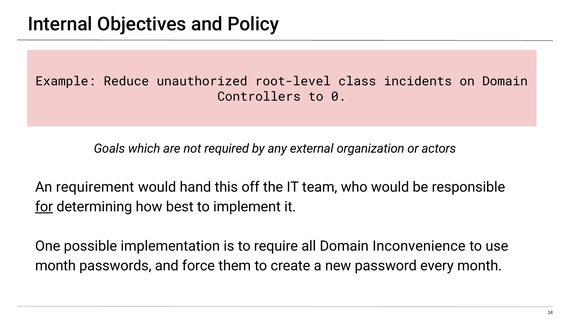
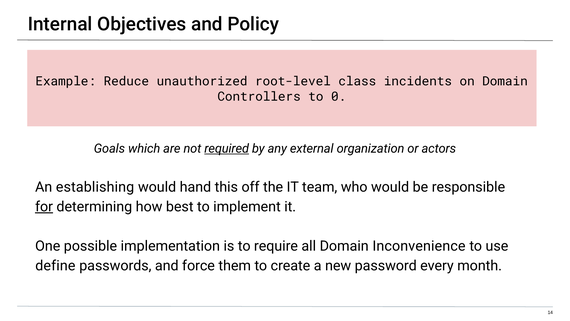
required underline: none -> present (227, 148)
requirement: requirement -> establishing (95, 187)
month: month -> define (55, 266)
